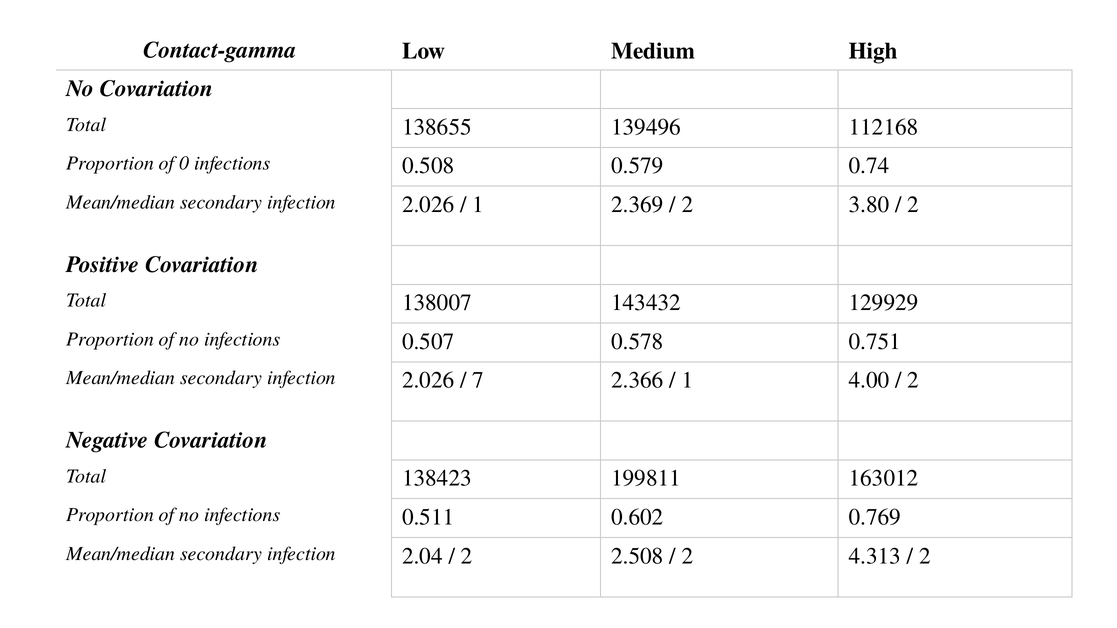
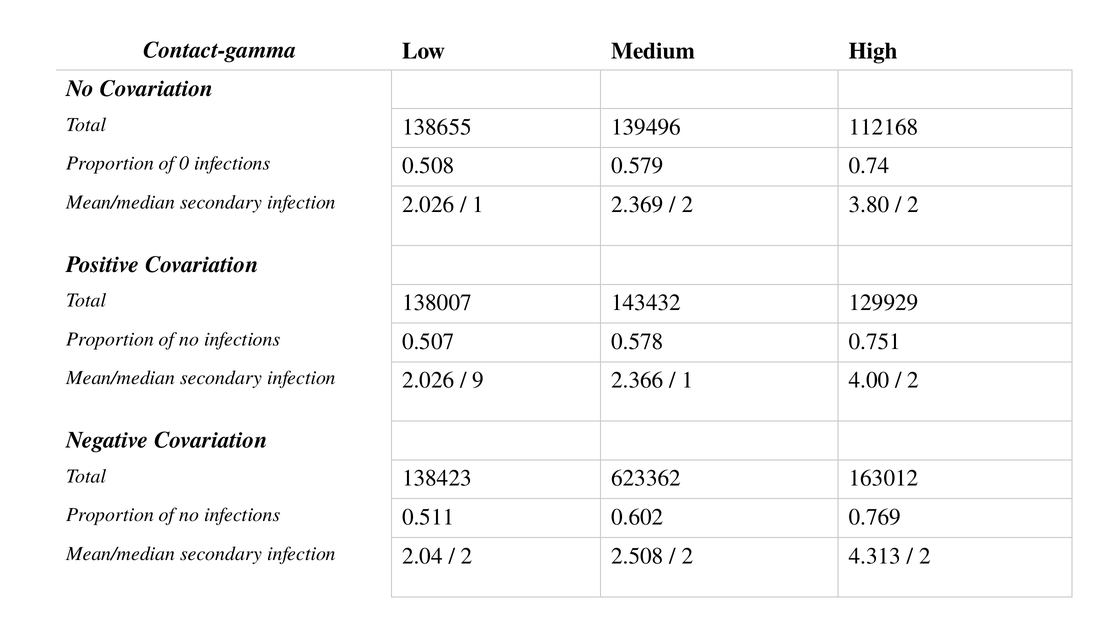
7: 7 -> 9 (478, 380)
199811: 199811 -> 623362 (646, 479)
